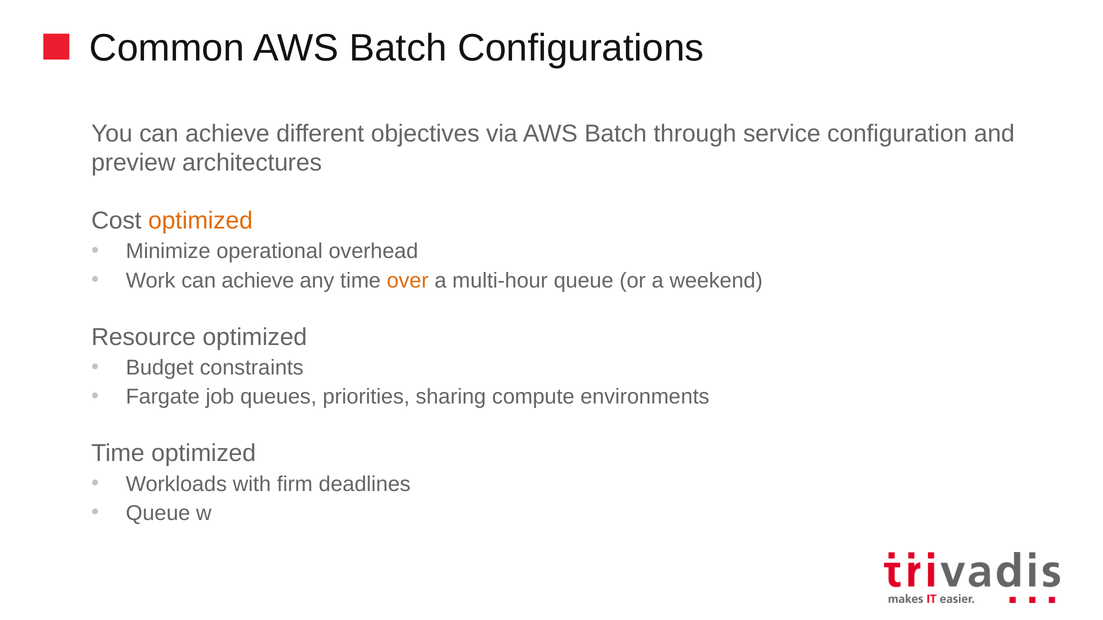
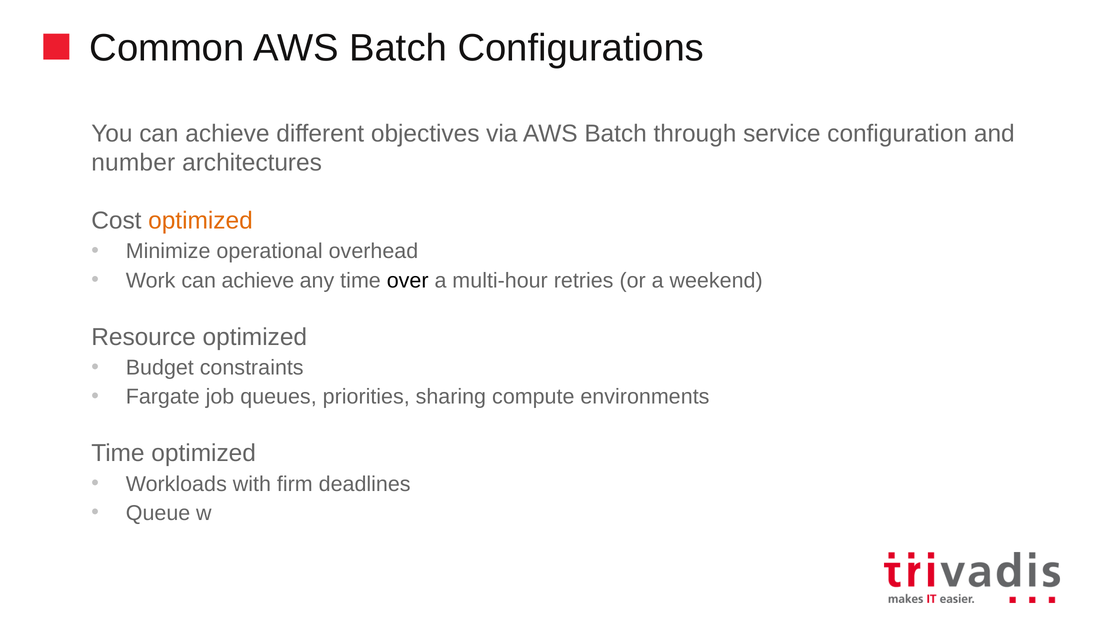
preview: preview -> number (133, 163)
over colour: orange -> black (408, 281)
multi-hour queue: queue -> retries (584, 281)
